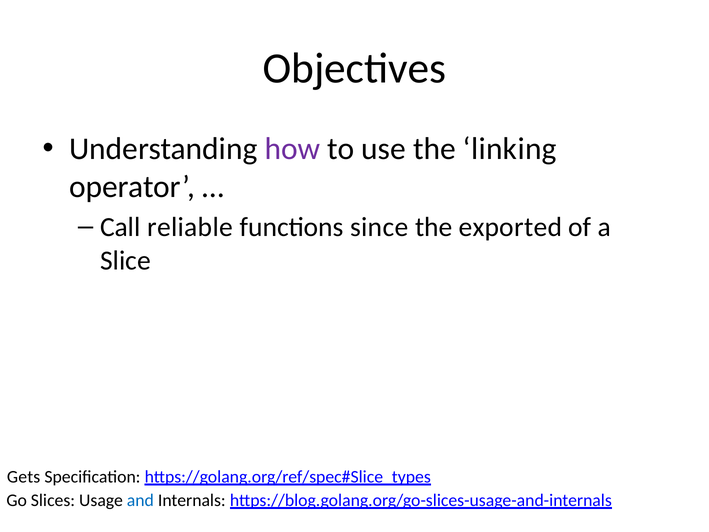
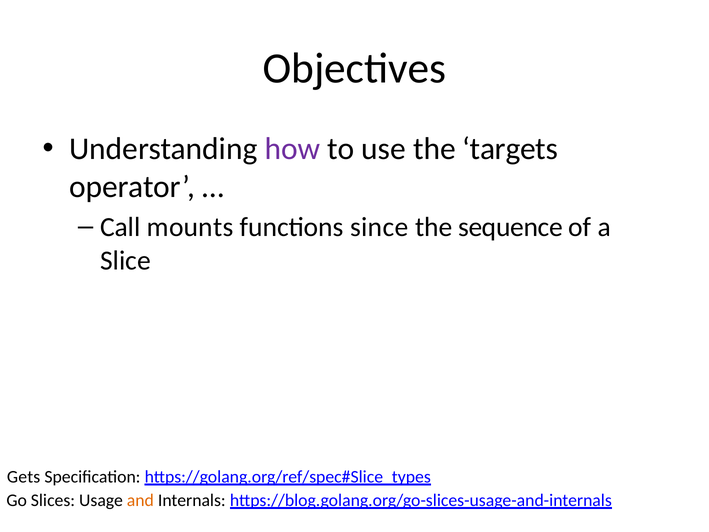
linking: linking -> targets (510, 149)
reliable: reliable -> mounts (190, 227)
exported: exported -> sequence (511, 227)
and colour: blue -> orange (140, 500)
